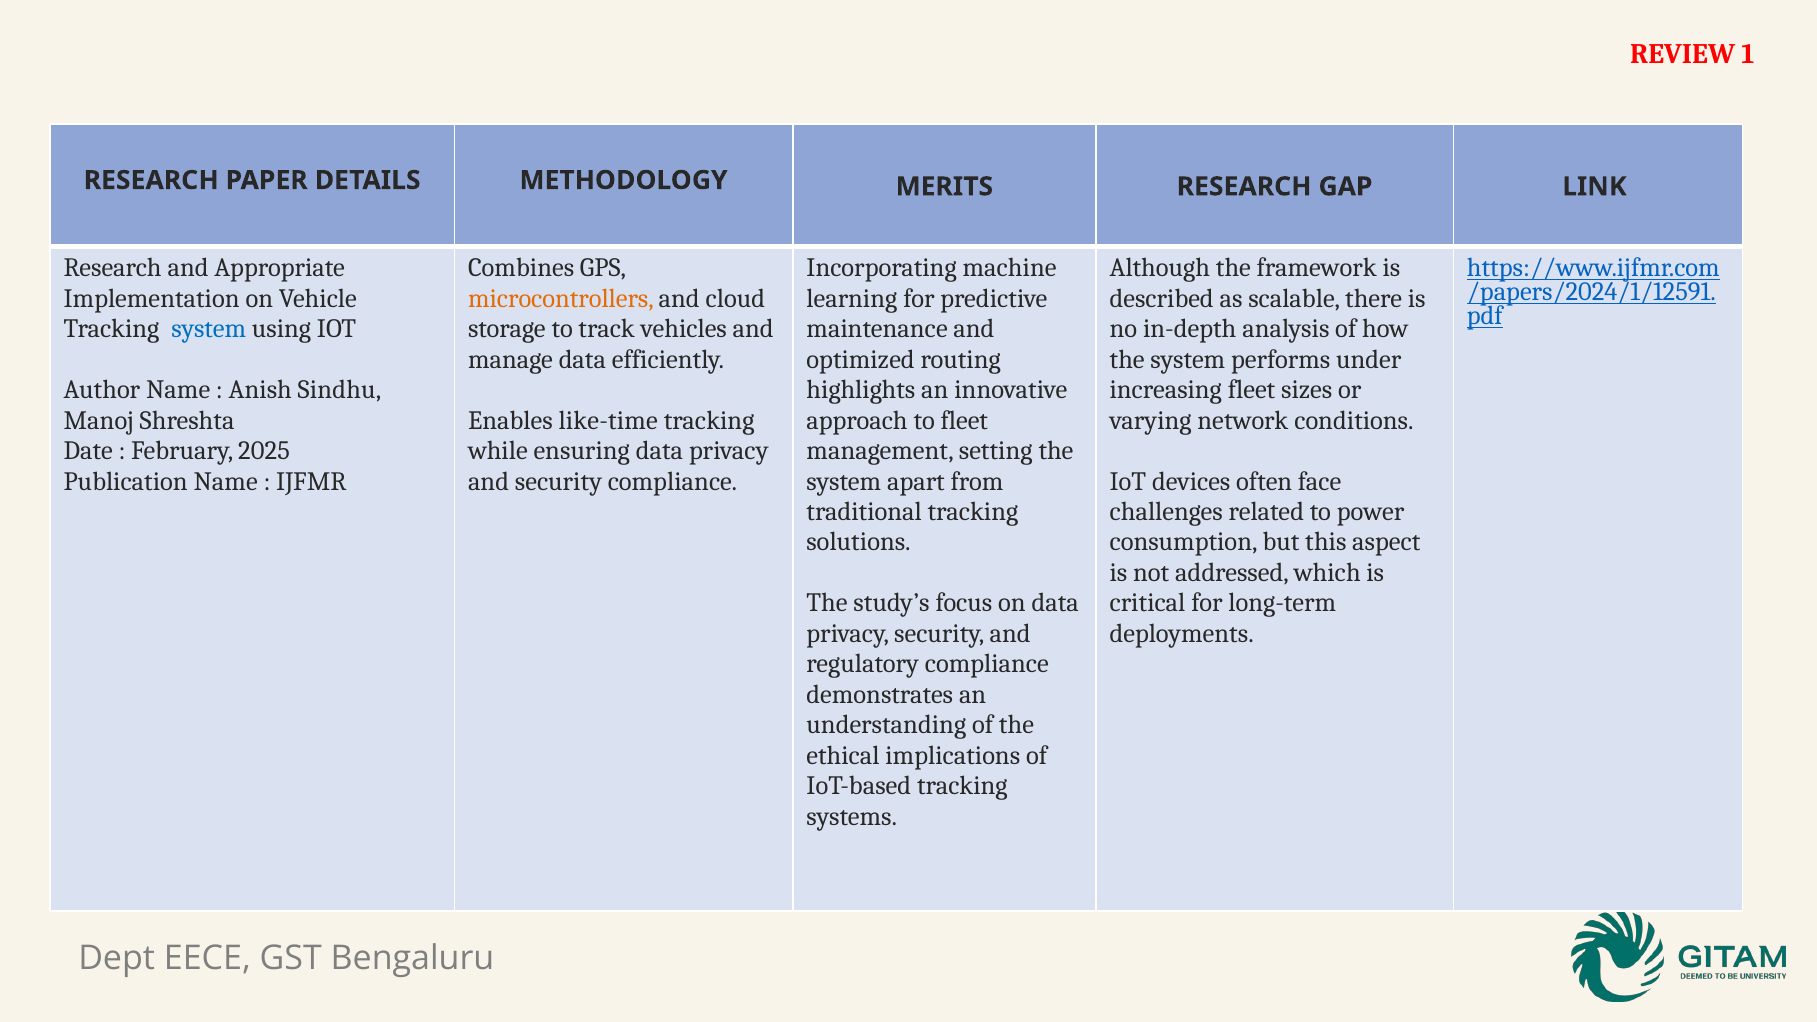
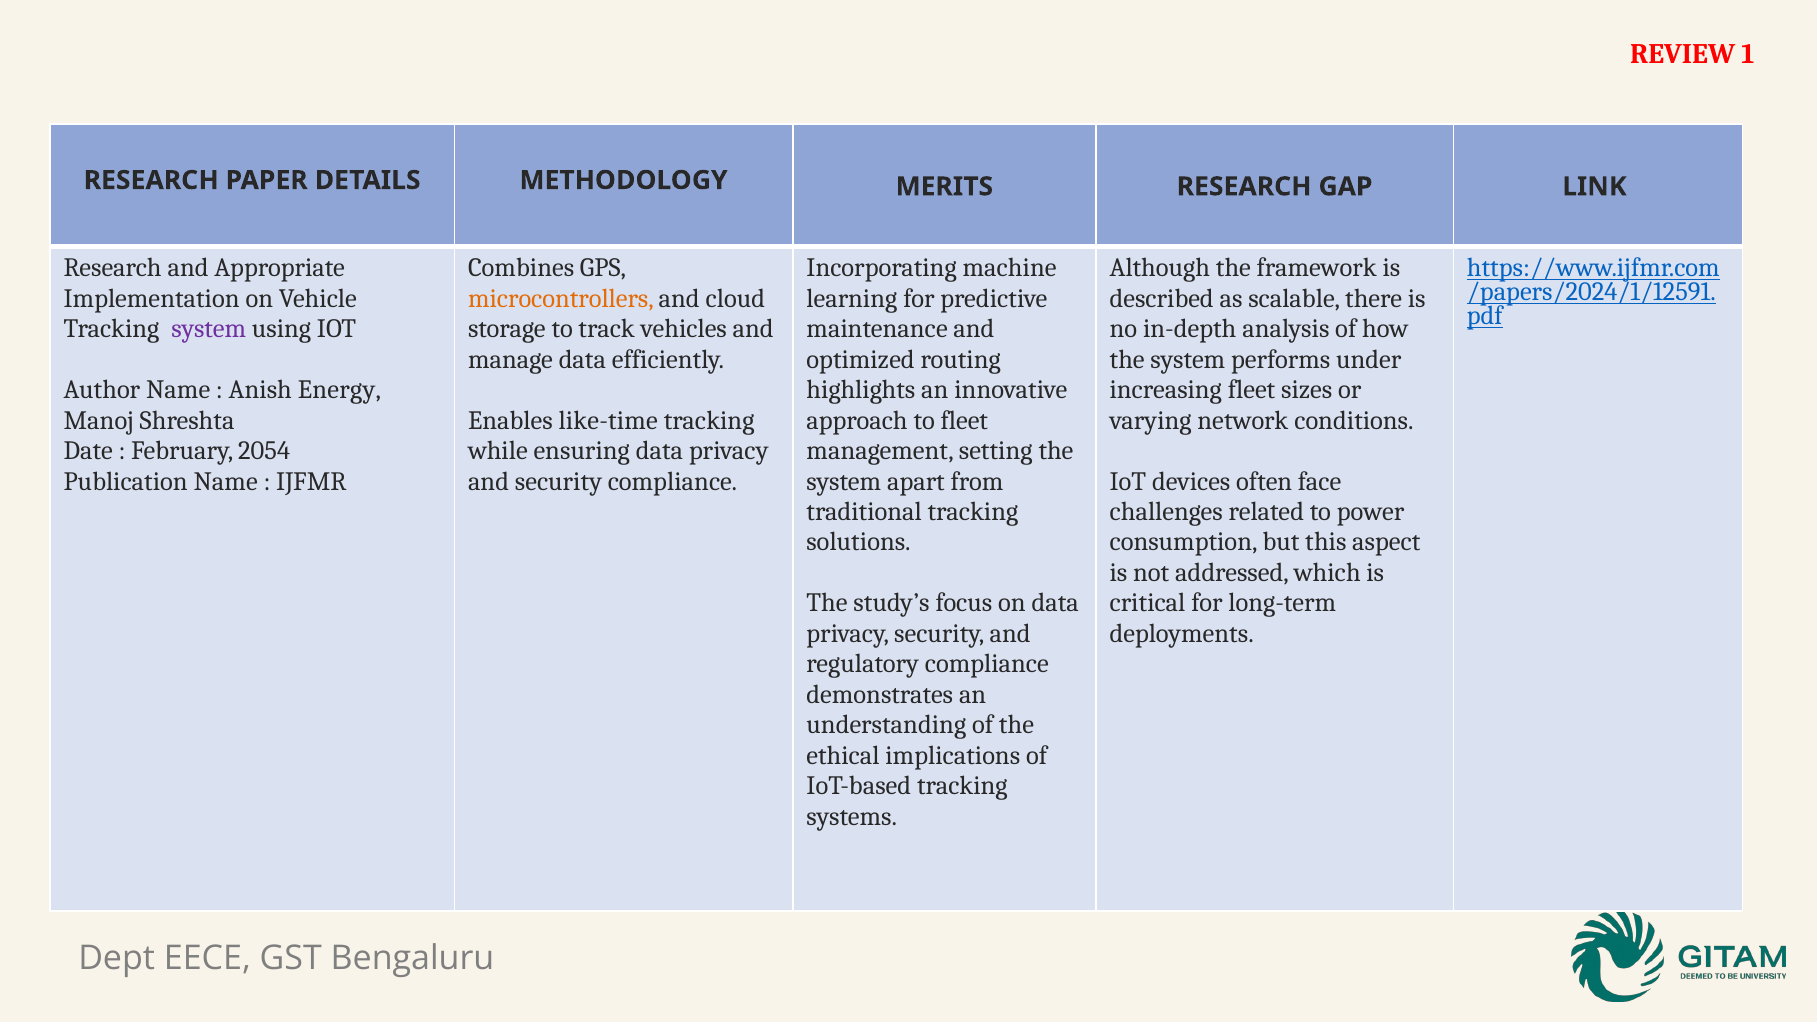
system colour: blue -> purple (209, 329)
Sindhu: Sindhu -> Energy (339, 390)
2025: 2025 -> 2054 (264, 451)
